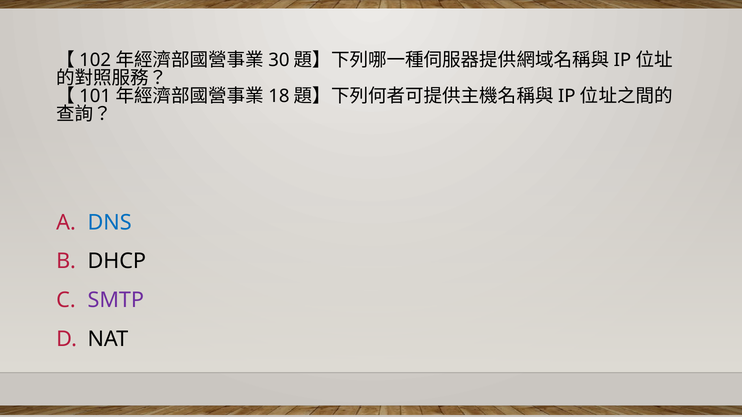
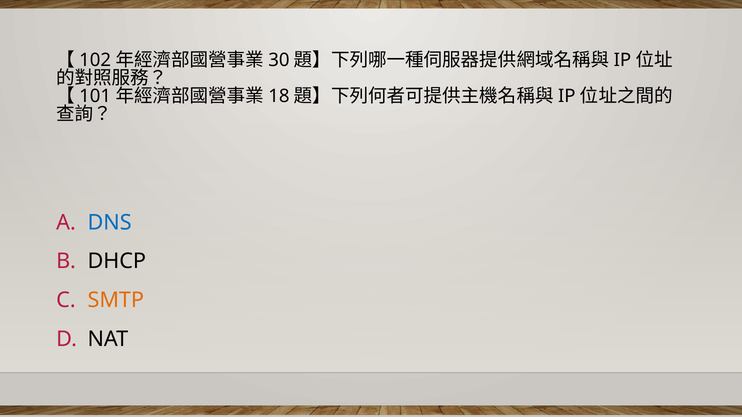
SMTP colour: purple -> orange (116, 300)
